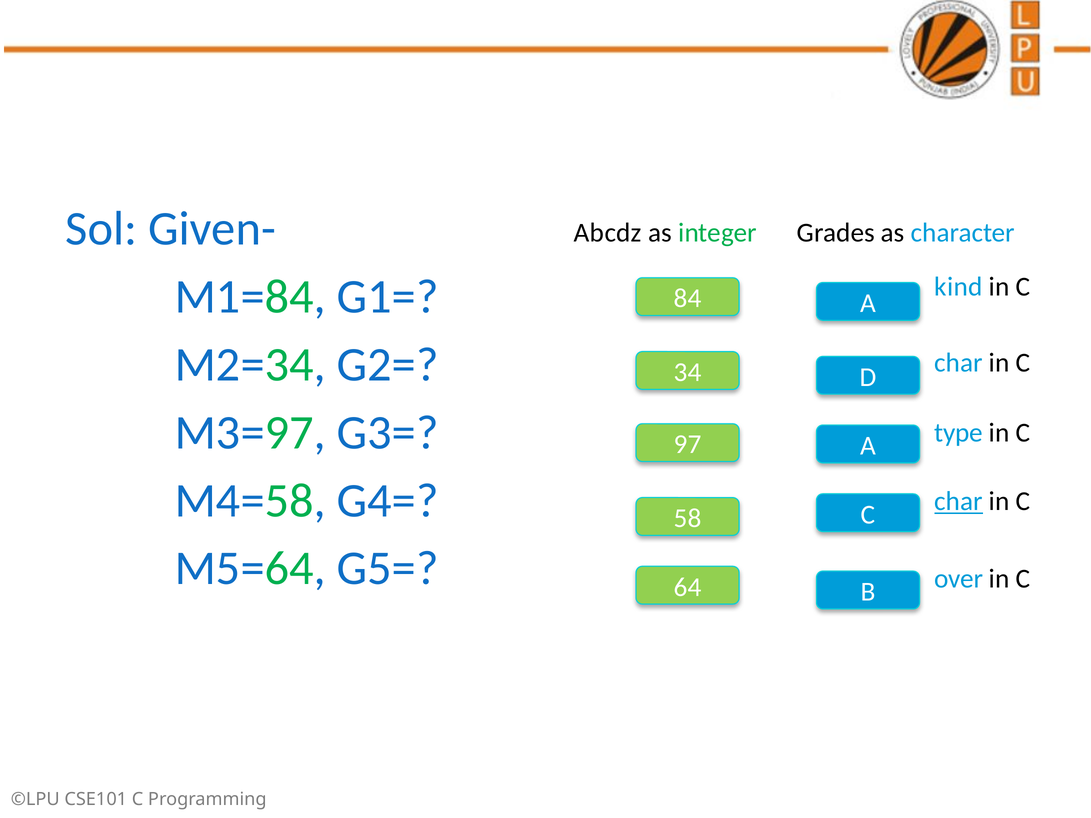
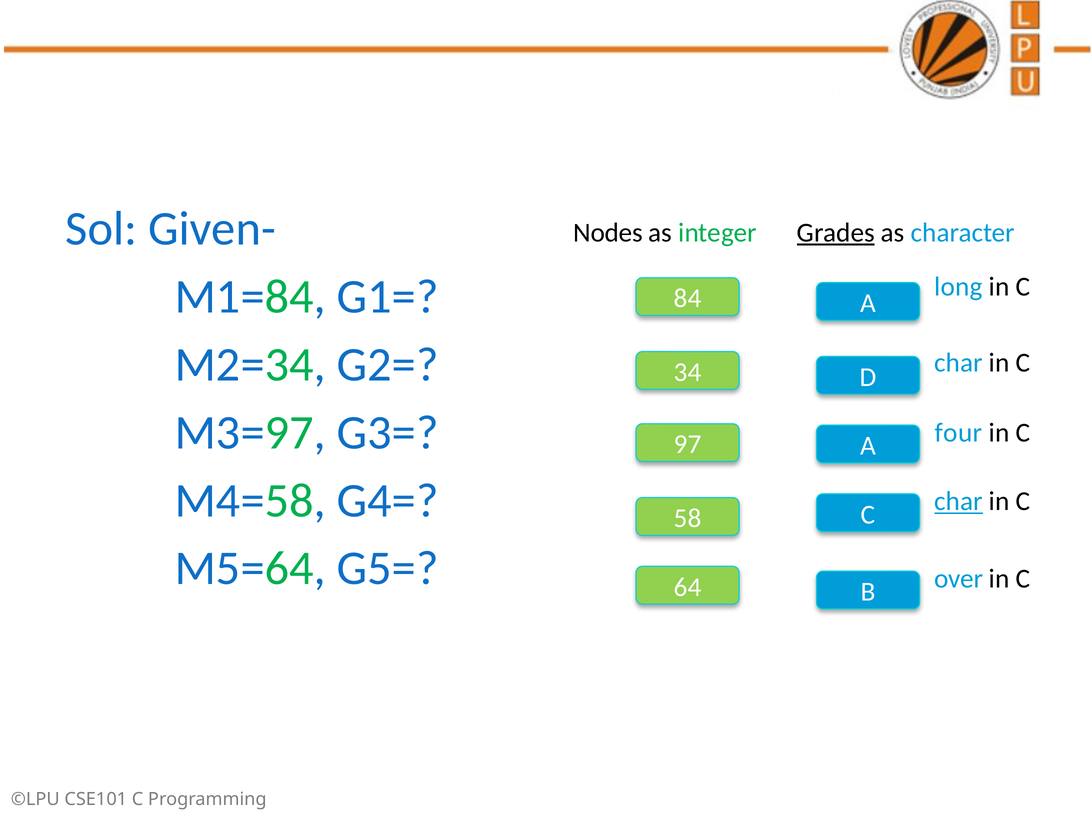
Abcdz: Abcdz -> Nodes (608, 233)
Grades underline: none -> present (836, 233)
kind: kind -> long (959, 287)
type: type -> four (958, 433)
